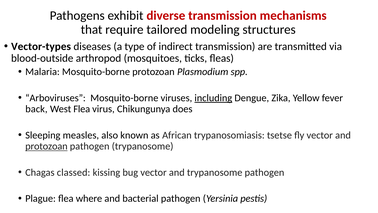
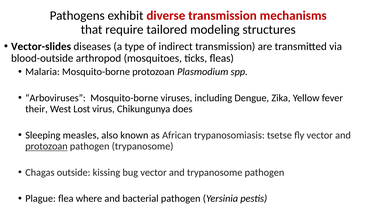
Vector-types: Vector-types -> Vector-slides (41, 46)
including underline: present -> none (213, 98)
back: back -> their (36, 109)
West Flea: Flea -> Lost (82, 109)
classed: classed -> outside (74, 172)
